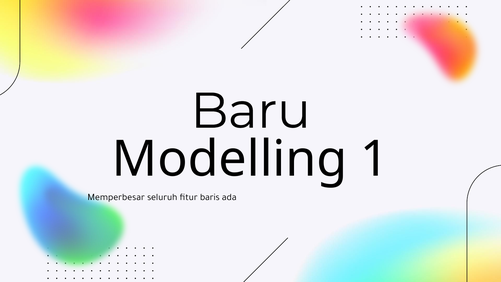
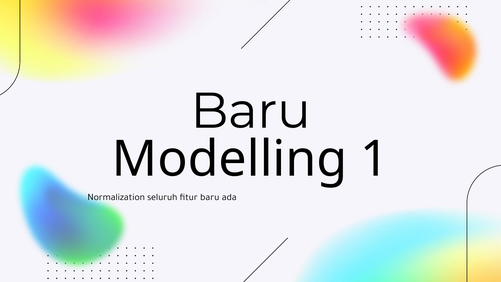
Memperbesar: Memperbesar -> Normalization (116, 197)
fitur baris: baris -> baru (210, 197)
